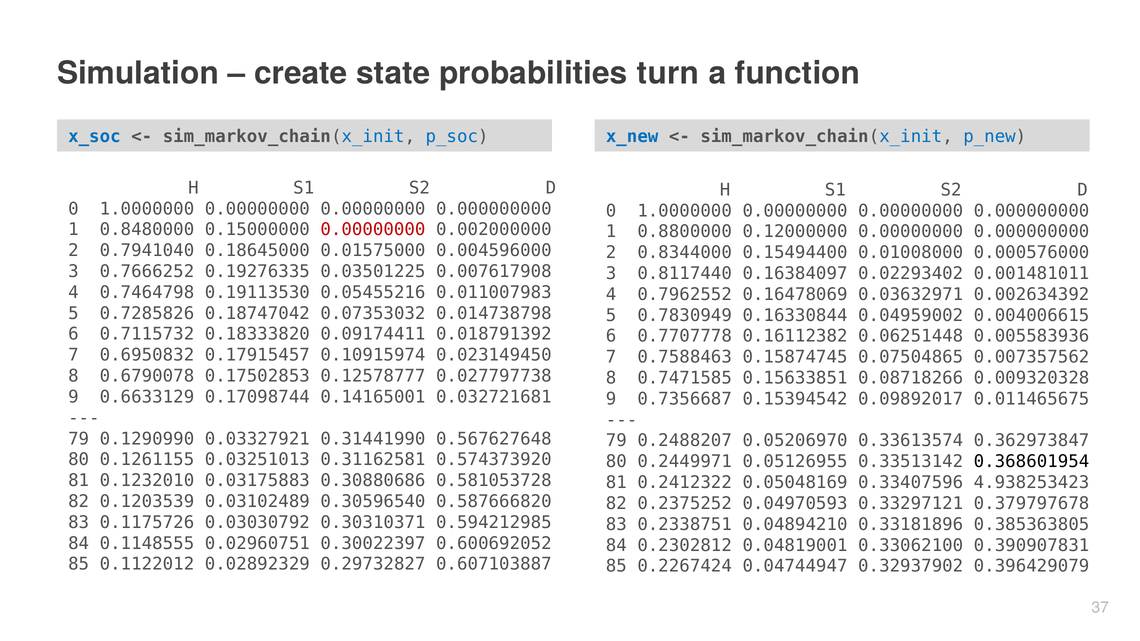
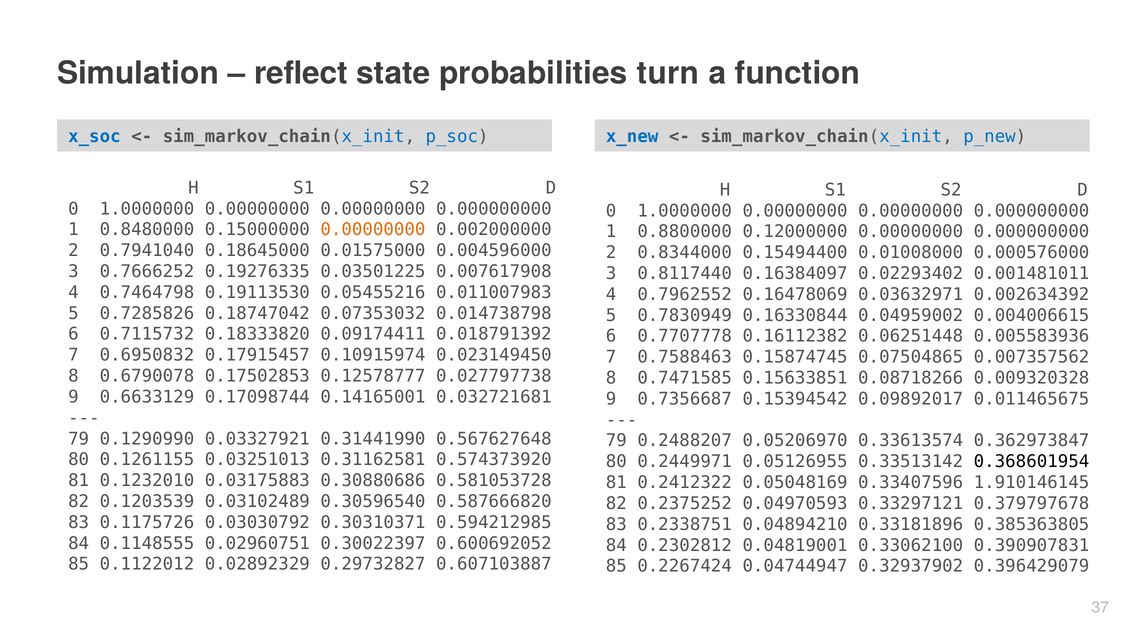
create: create -> reflect (301, 73)
0.00000000 colour: red -> orange (373, 230)
4.938253423: 4.938253423 -> 1.910146145 (1032, 483)
